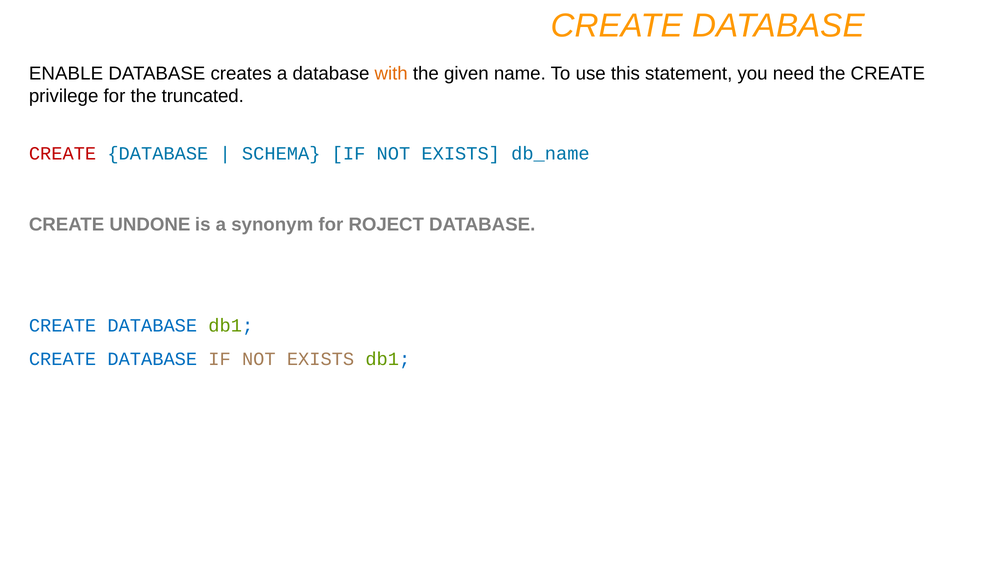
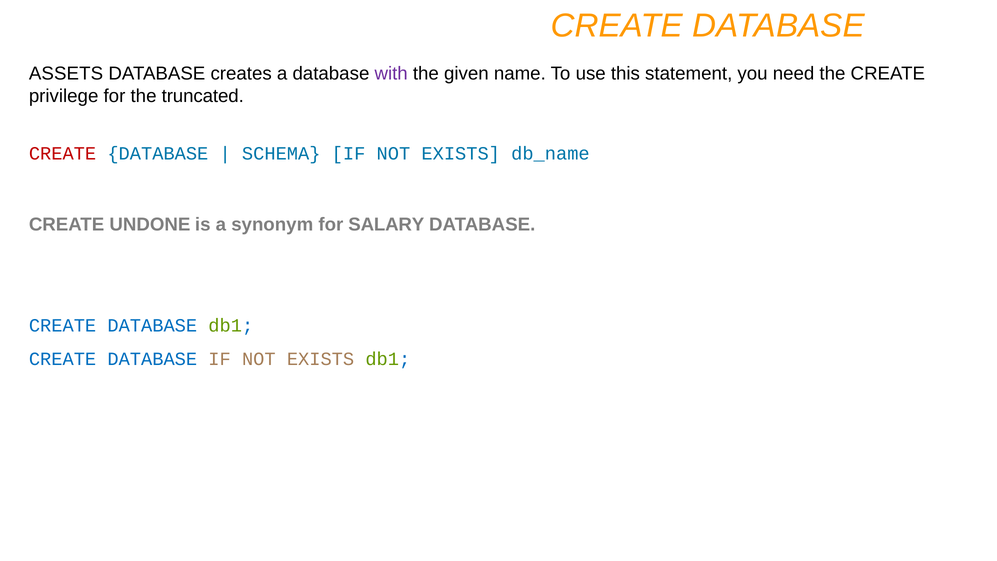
ENABLE: ENABLE -> ASSETS (66, 74)
with colour: orange -> purple (391, 74)
ROJECT: ROJECT -> SALARY (386, 224)
